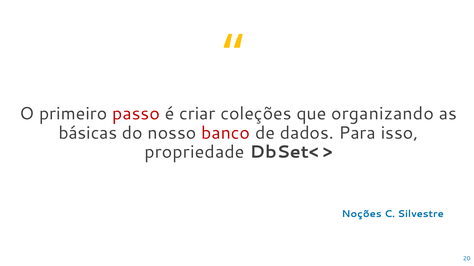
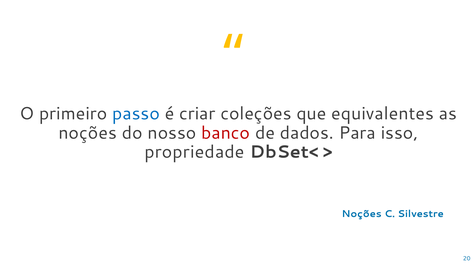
passo colour: red -> blue (136, 114)
organizando: organizando -> equivalentes (383, 114)
básicas: básicas -> noções (88, 133)
